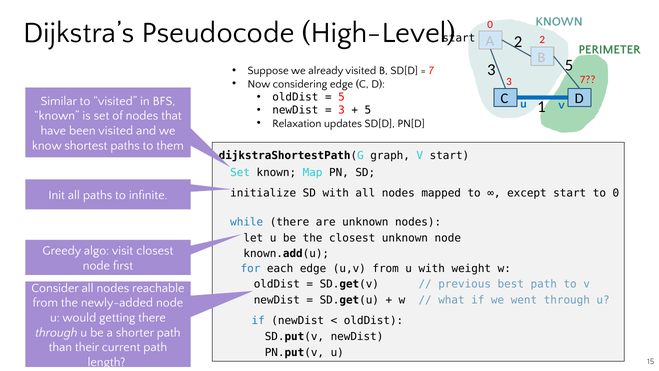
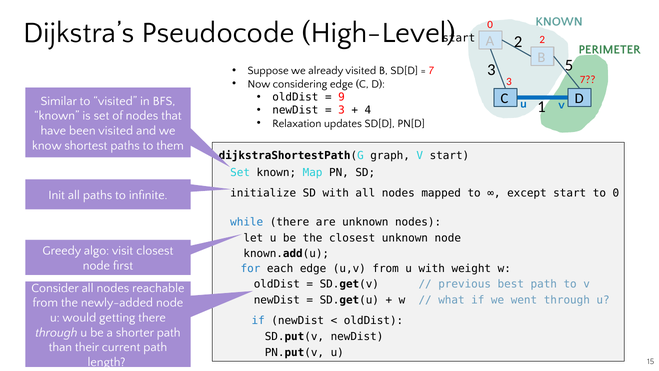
5: 5 -> 9 (342, 97)
5: 5 -> 4 (368, 110)
